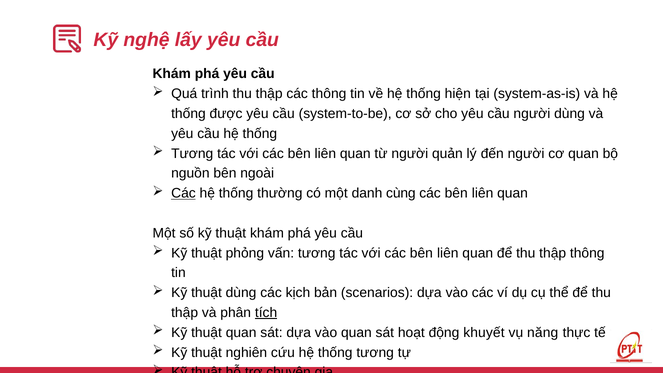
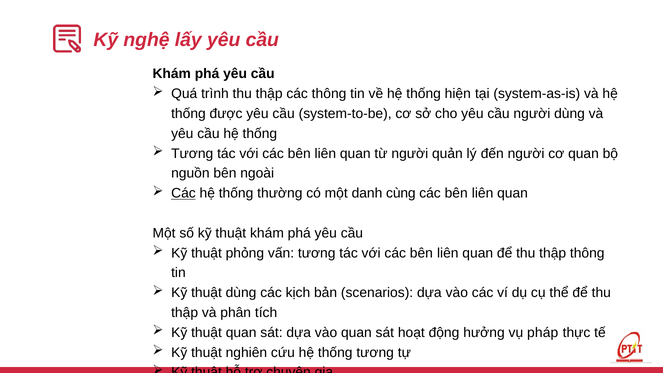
tích underline: present -> none (266, 313)
khuyết: khuyết -> hưởng (484, 332)
năng: năng -> pháp (543, 332)
